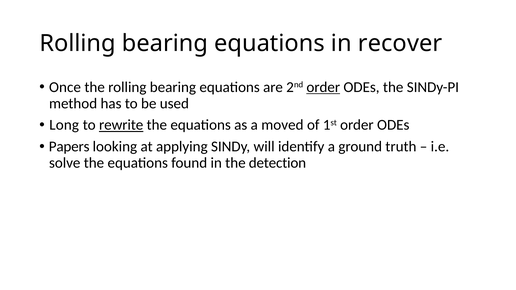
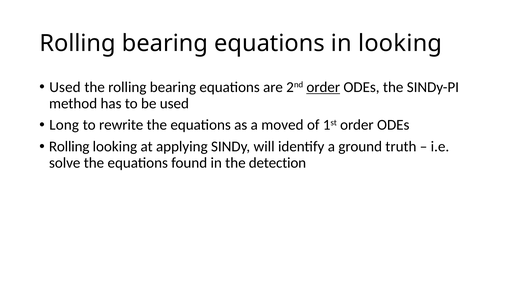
in recover: recover -> looking (400, 43)
Once: Once -> Used (65, 87)
rewrite underline: present -> none (121, 125)
Papers: Papers -> Rolling (69, 147)
